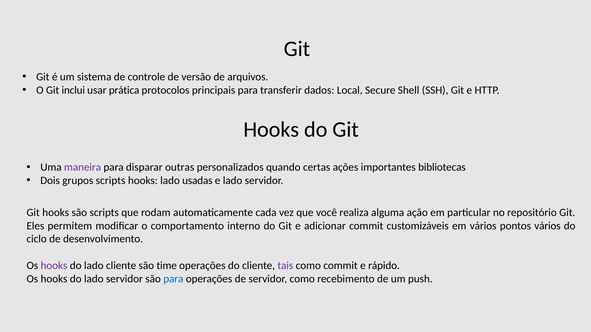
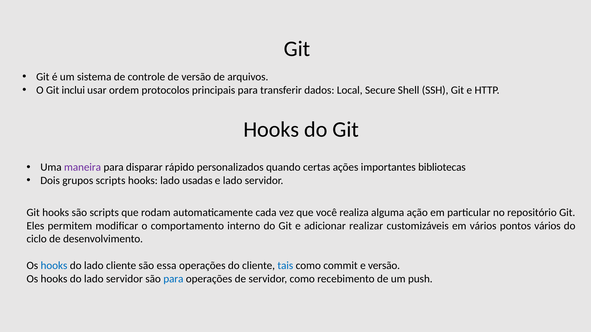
prática: prática -> ordem (124, 90)
outras: outras -> rápido (180, 168)
adicionar commit: commit -> realizar (366, 226)
hooks colour: purple -> blue (54, 266)
time: time -> essa (167, 266)
tais colour: purple -> blue (285, 266)
e rápido: rápido -> versão (384, 266)
